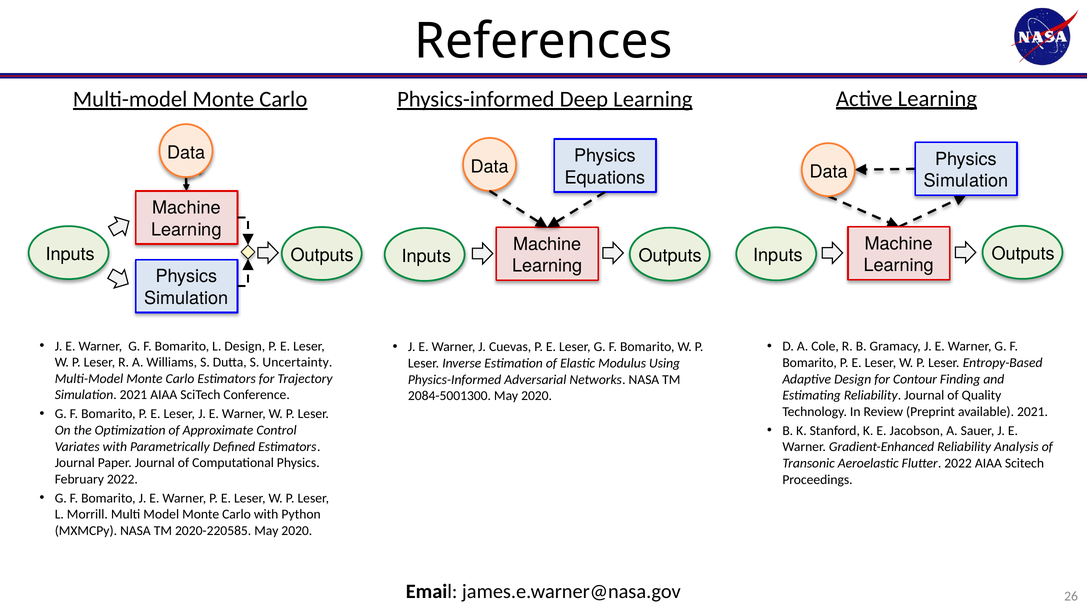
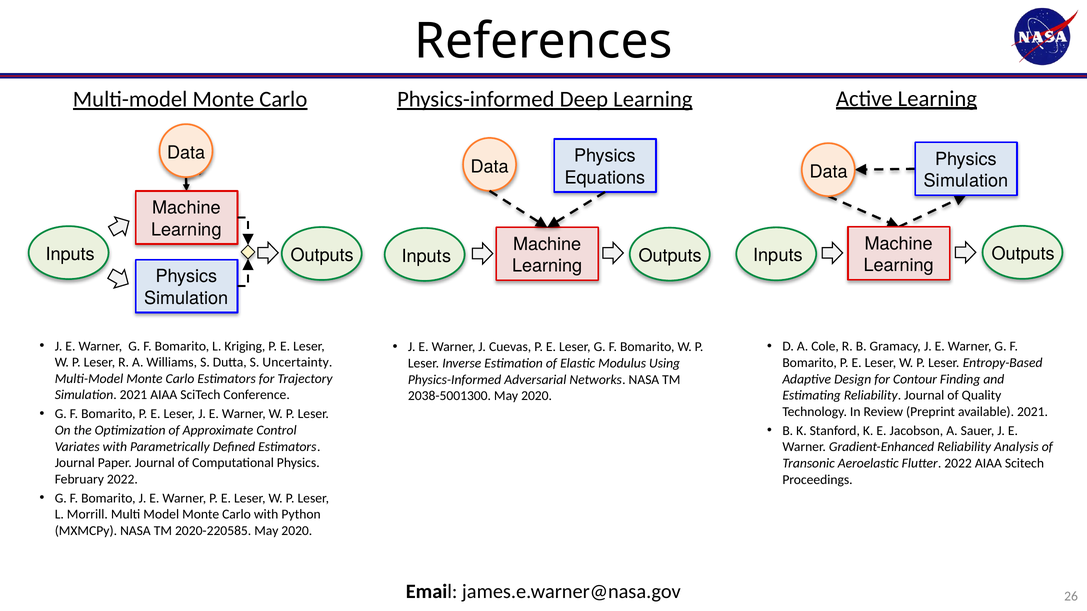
L Design: Design -> Kriging (245, 346)
2084-5001300: 2084-5001300 -> 2038-5001300 (449, 396)
